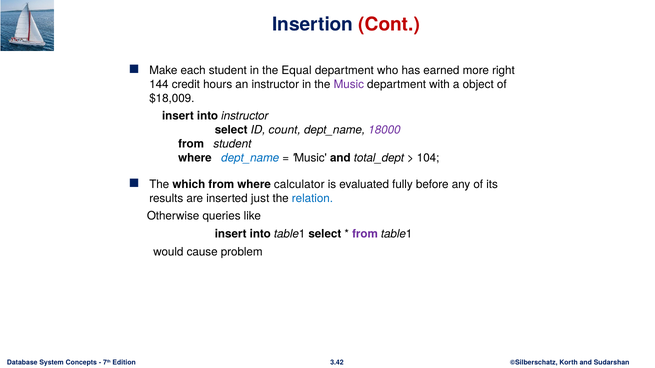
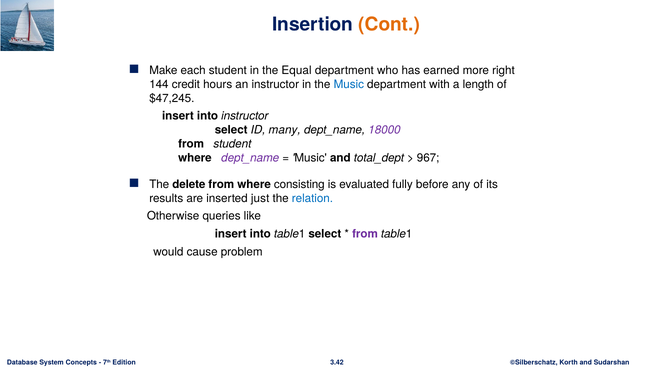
Cont colour: red -> orange (389, 24)
Music colour: purple -> blue (349, 84)
object: object -> length (478, 84)
$18,009: $18,009 -> $47,245 (172, 98)
count: count -> many (285, 130)
dept_name colour: blue -> purple (250, 158)
104: 104 -> 967 (428, 158)
which: which -> delete (189, 185)
calculator: calculator -> consisting (299, 185)
